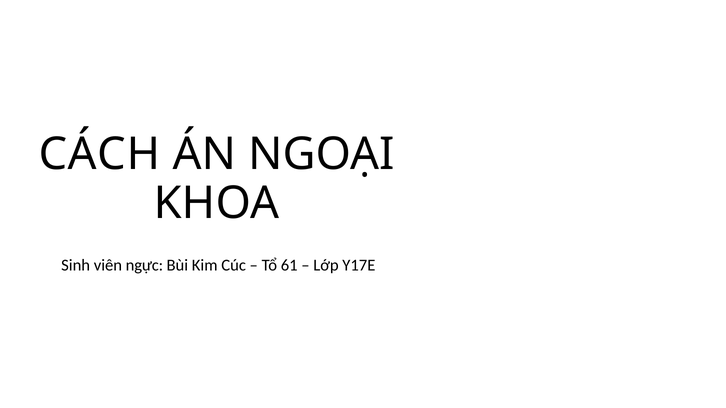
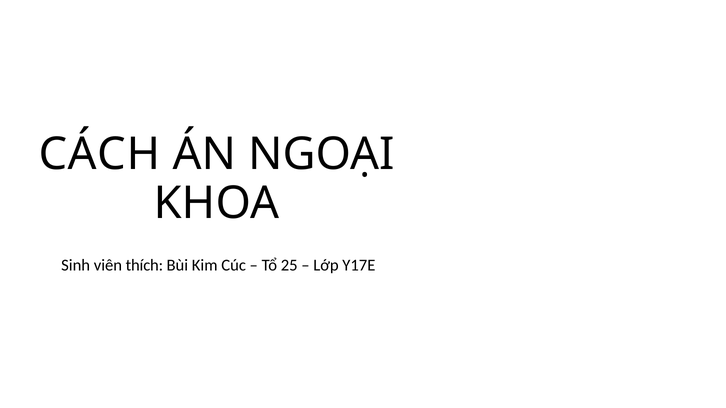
ngực: ngực -> thích (144, 265)
61: 61 -> 25 (289, 265)
